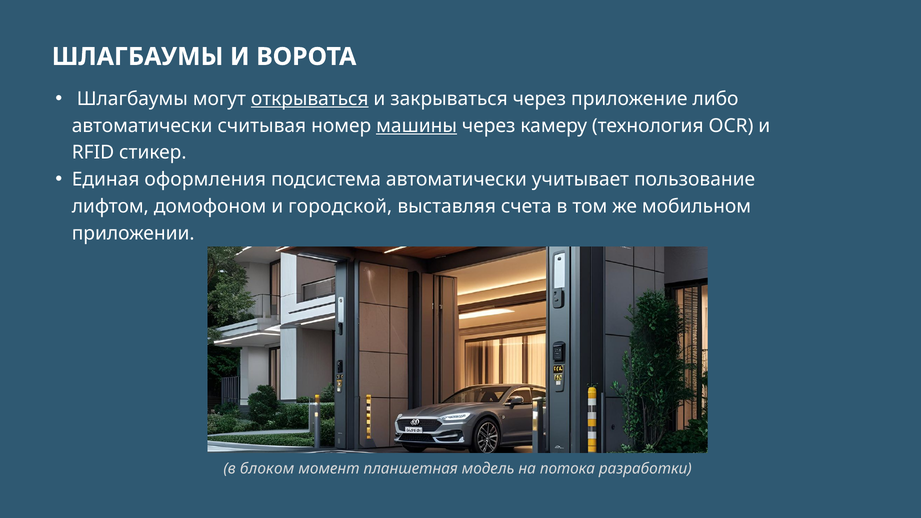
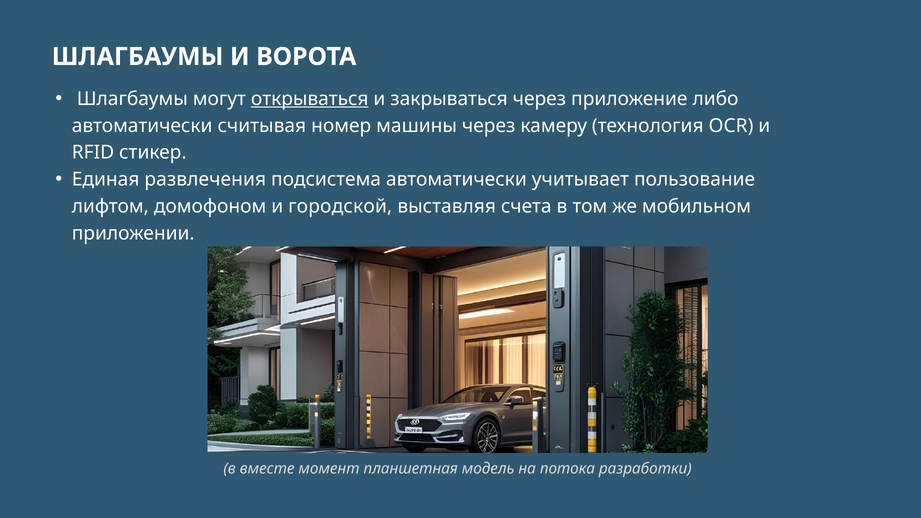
машины underline: present -> none (417, 126)
оформления: оформления -> развлечения (205, 179)
блоком: блоком -> вместе (267, 469)
